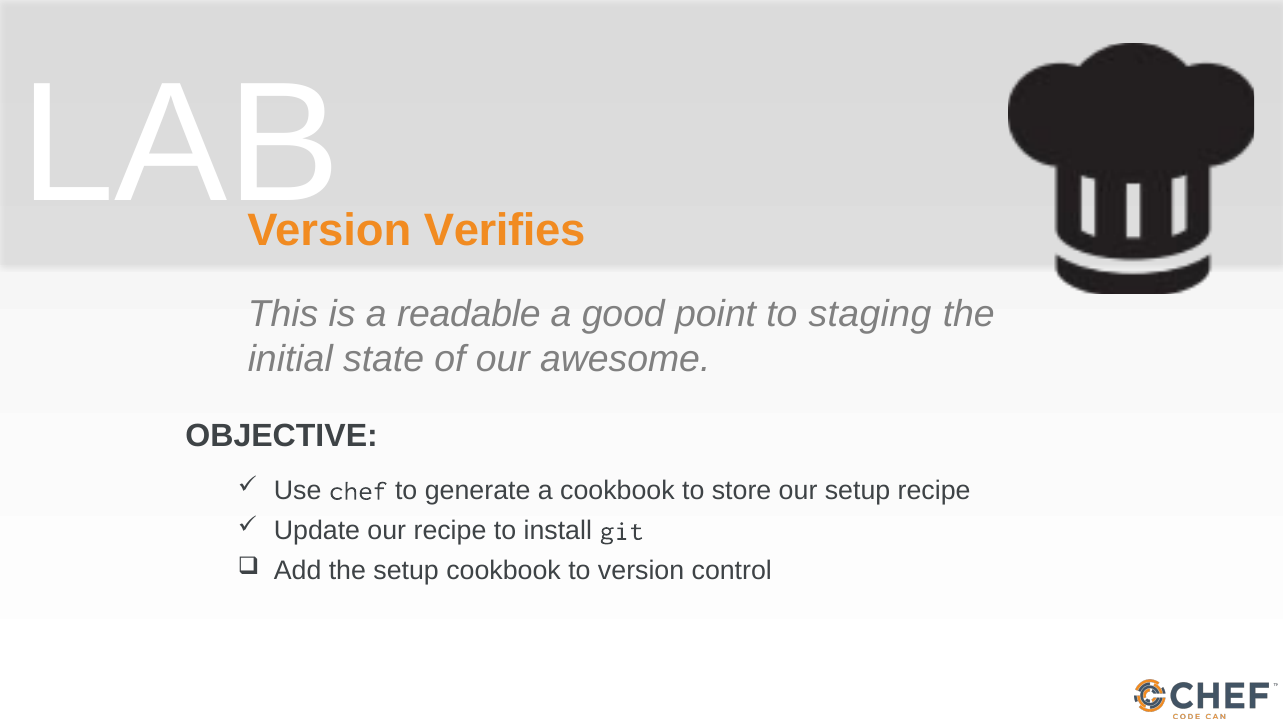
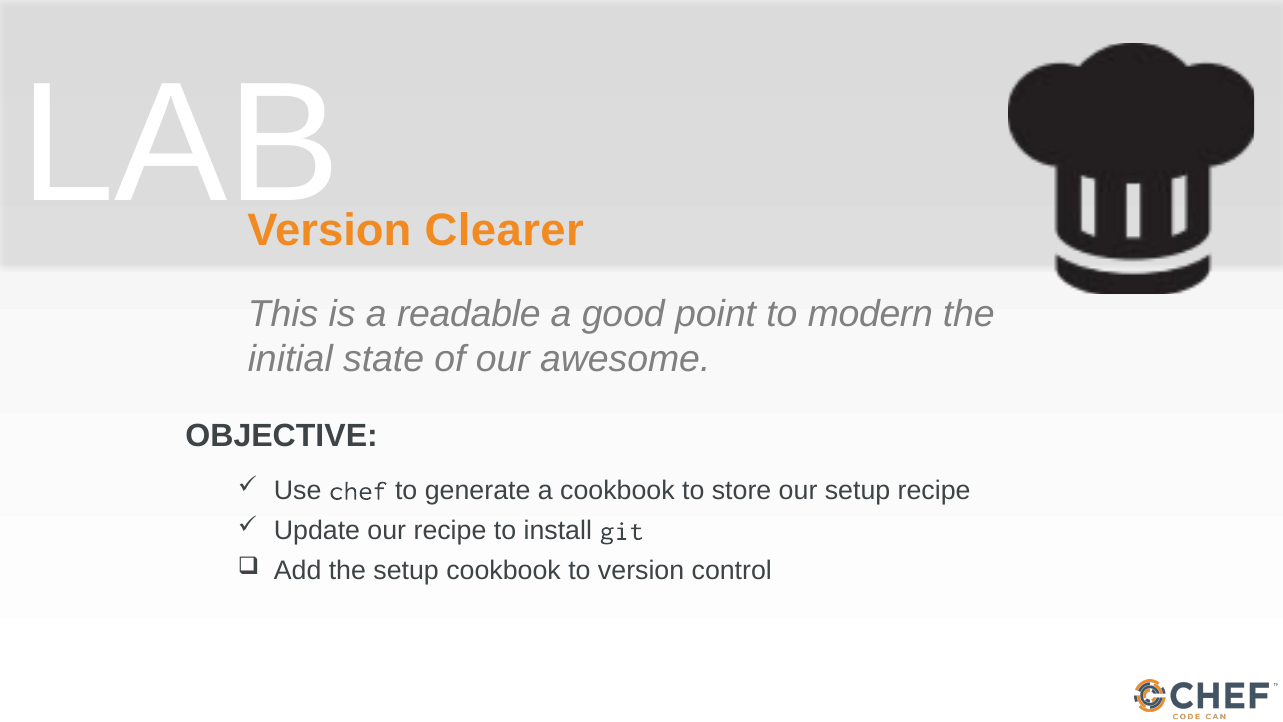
Verifies: Verifies -> Clearer (504, 231)
staging: staging -> modern (870, 314)
